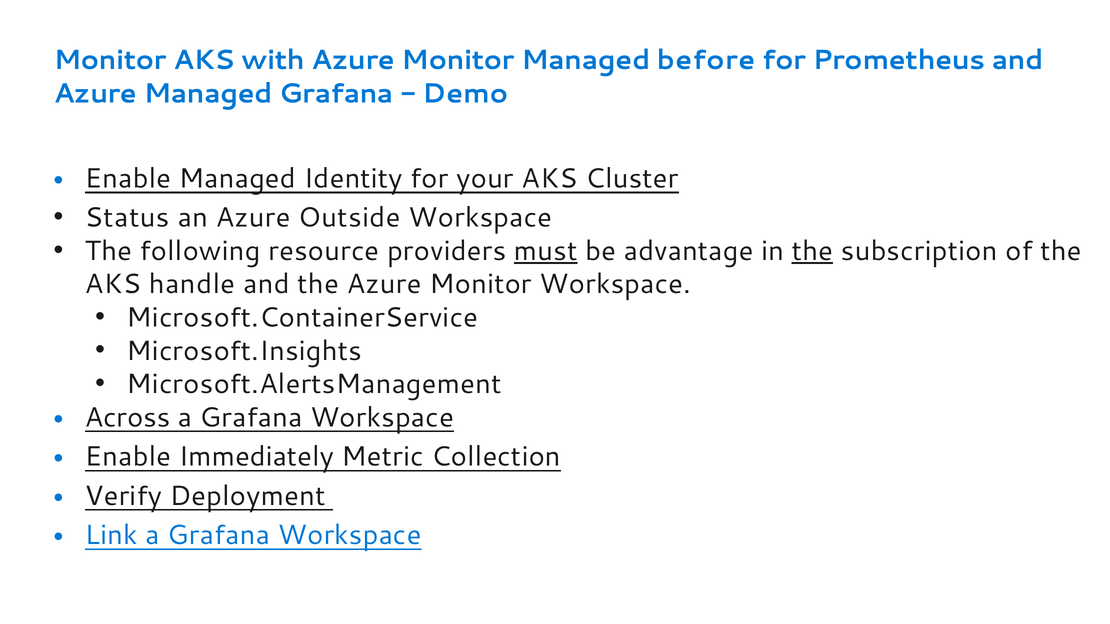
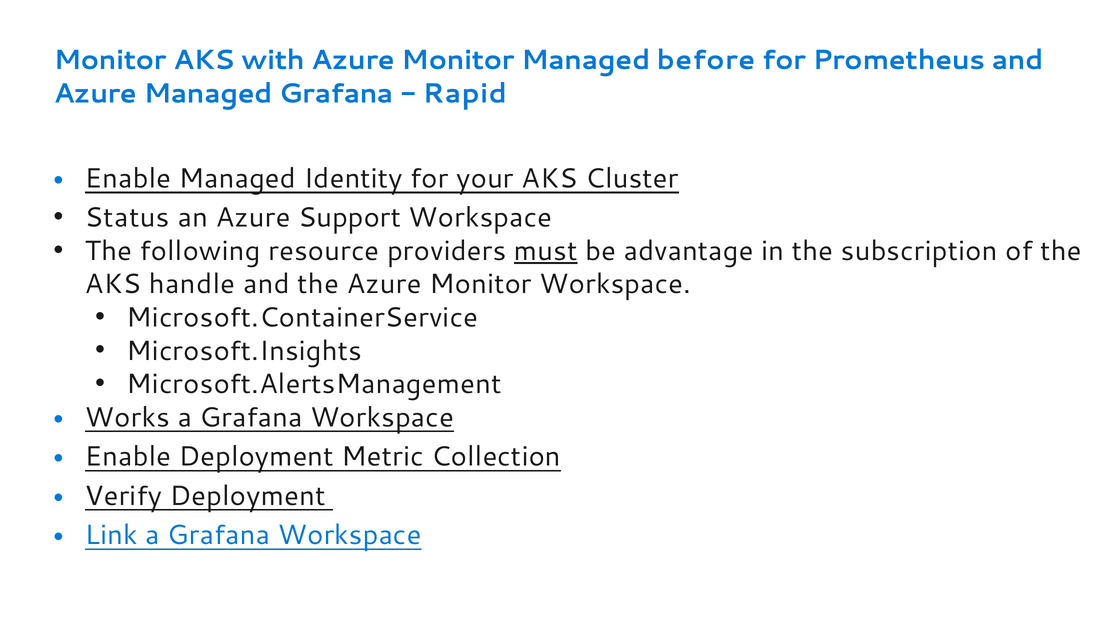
Demo: Demo -> Rapid (465, 94)
Outside: Outside -> Support (350, 218)
the underline: present -> none (812, 251)
Across: Across -> Works (127, 418)
Enable Immediately: Immediately -> Deployment (256, 457)
